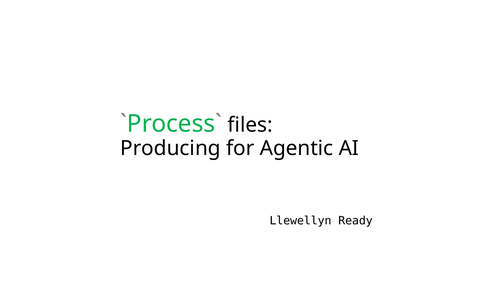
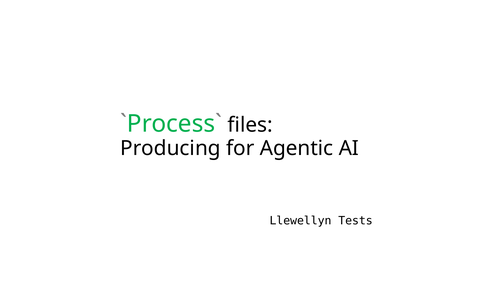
Ready: Ready -> Tests (356, 221)
